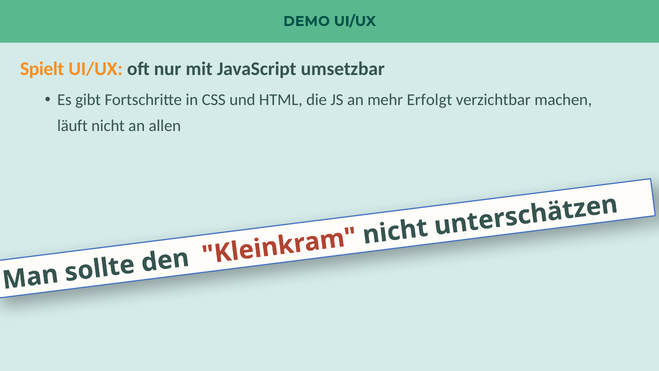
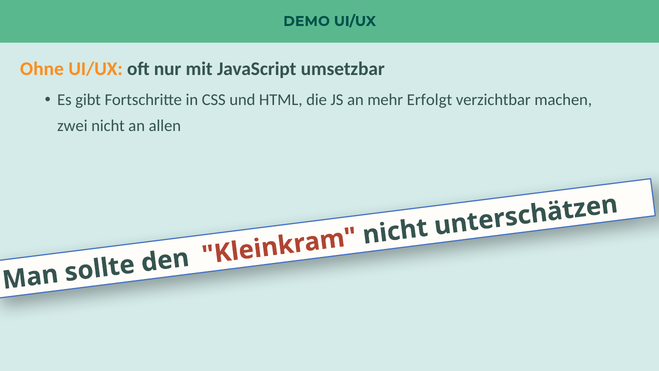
Spielt: Spielt -> Ohne (42, 69)
läuft: läuft -> zwei (72, 126)
